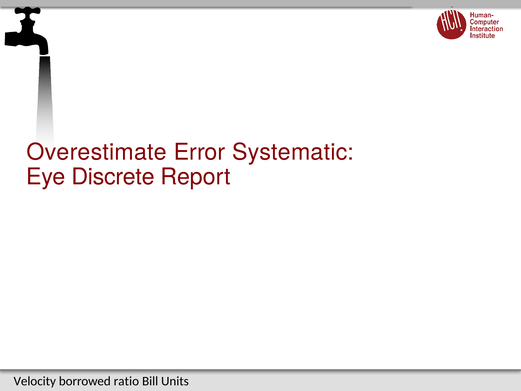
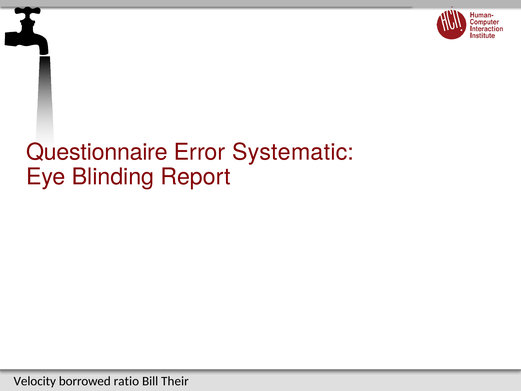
Overestimate: Overestimate -> Questionnaire (97, 152)
Discrete: Discrete -> Blinding (113, 177)
Units: Units -> Their (175, 381)
